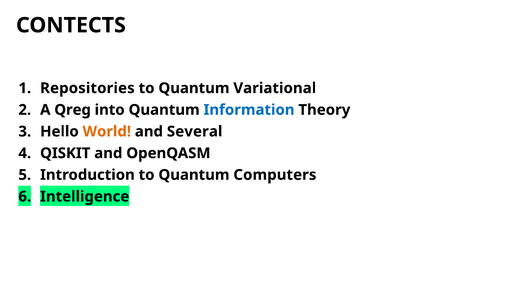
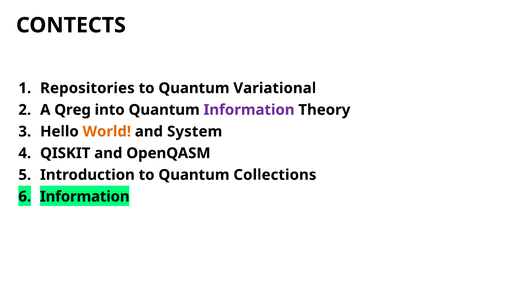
Information colour: blue -> purple (249, 110)
Several: Several -> System (195, 132)
Computers: Computers -> Collections (275, 175)
Intelligence: Intelligence -> Information (85, 197)
